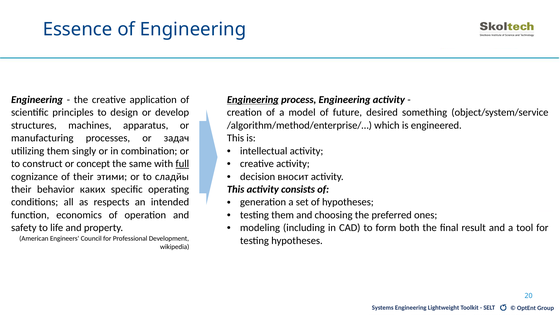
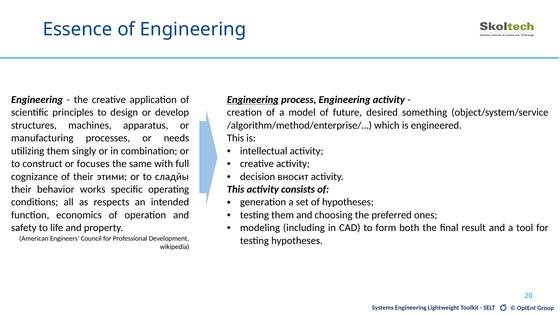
задач: задач -> needs (176, 138)
concept: concept -> focuses (93, 164)
full underline: present -> none (182, 164)
каких: каких -> works (93, 189)
